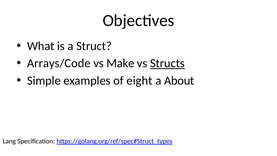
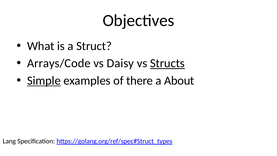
Make: Make -> Daisy (120, 63)
Simple underline: none -> present (44, 81)
eight: eight -> there (140, 81)
